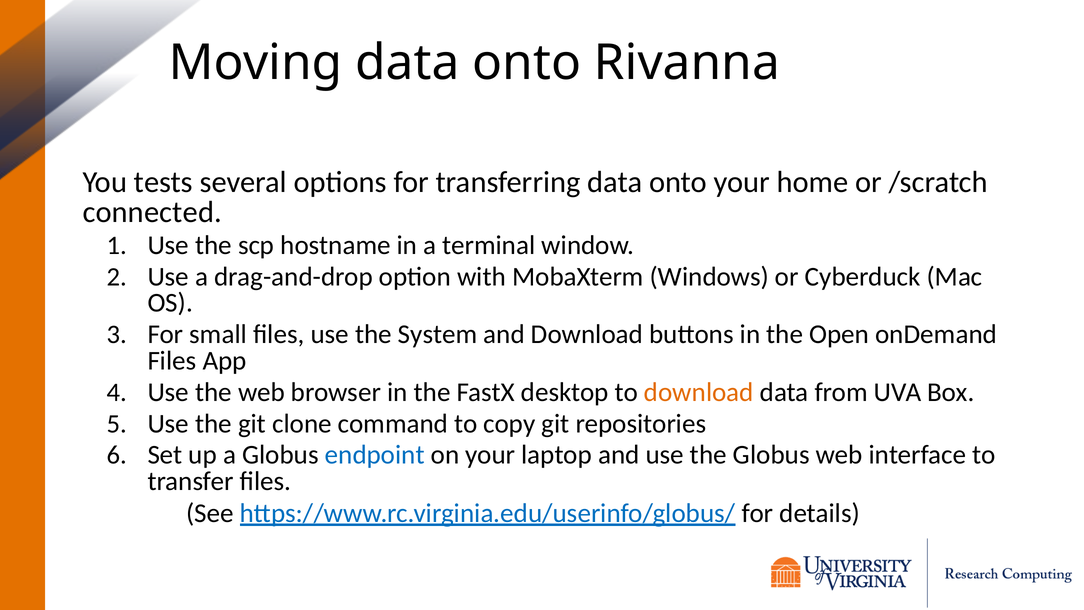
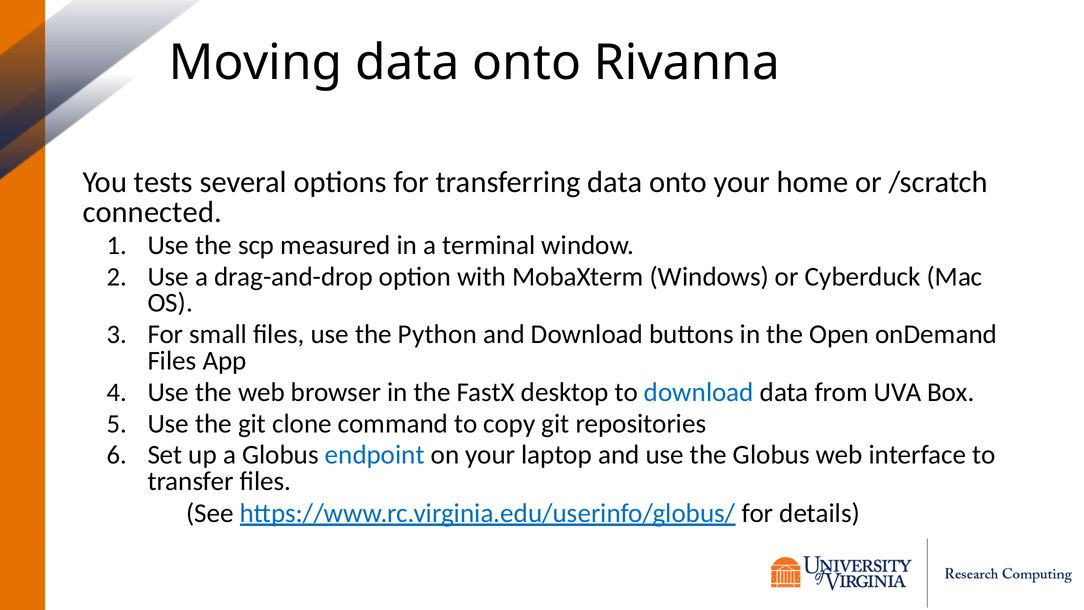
hostname: hostname -> measured (335, 245)
System: System -> Python (437, 334)
download colour: orange -> blue (699, 392)
